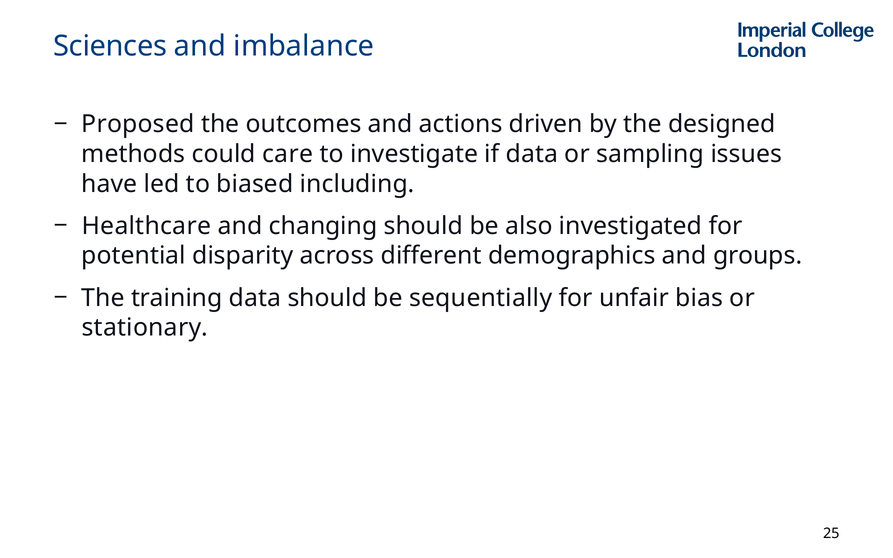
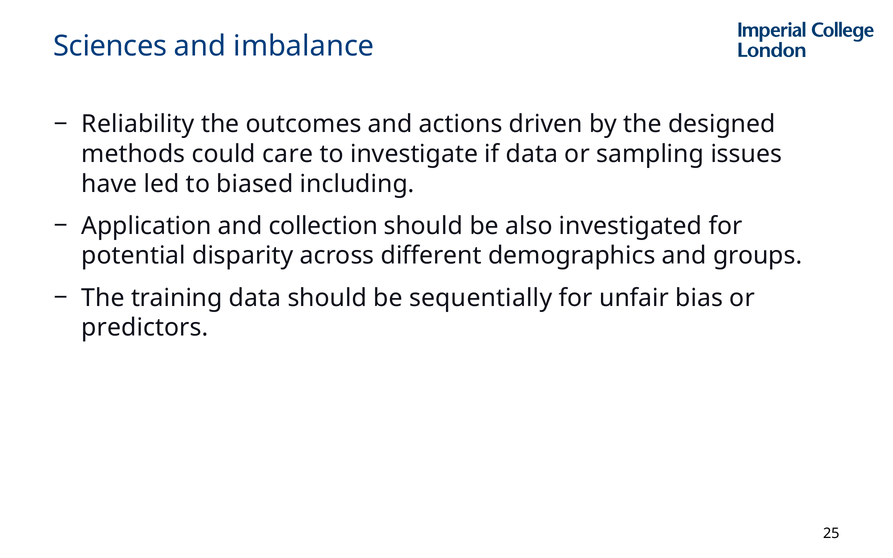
Proposed: Proposed -> Reliability (138, 124)
Healthcare: Healthcare -> Application (147, 226)
changing: changing -> collection (323, 226)
stationary: stationary -> predictors (145, 328)
